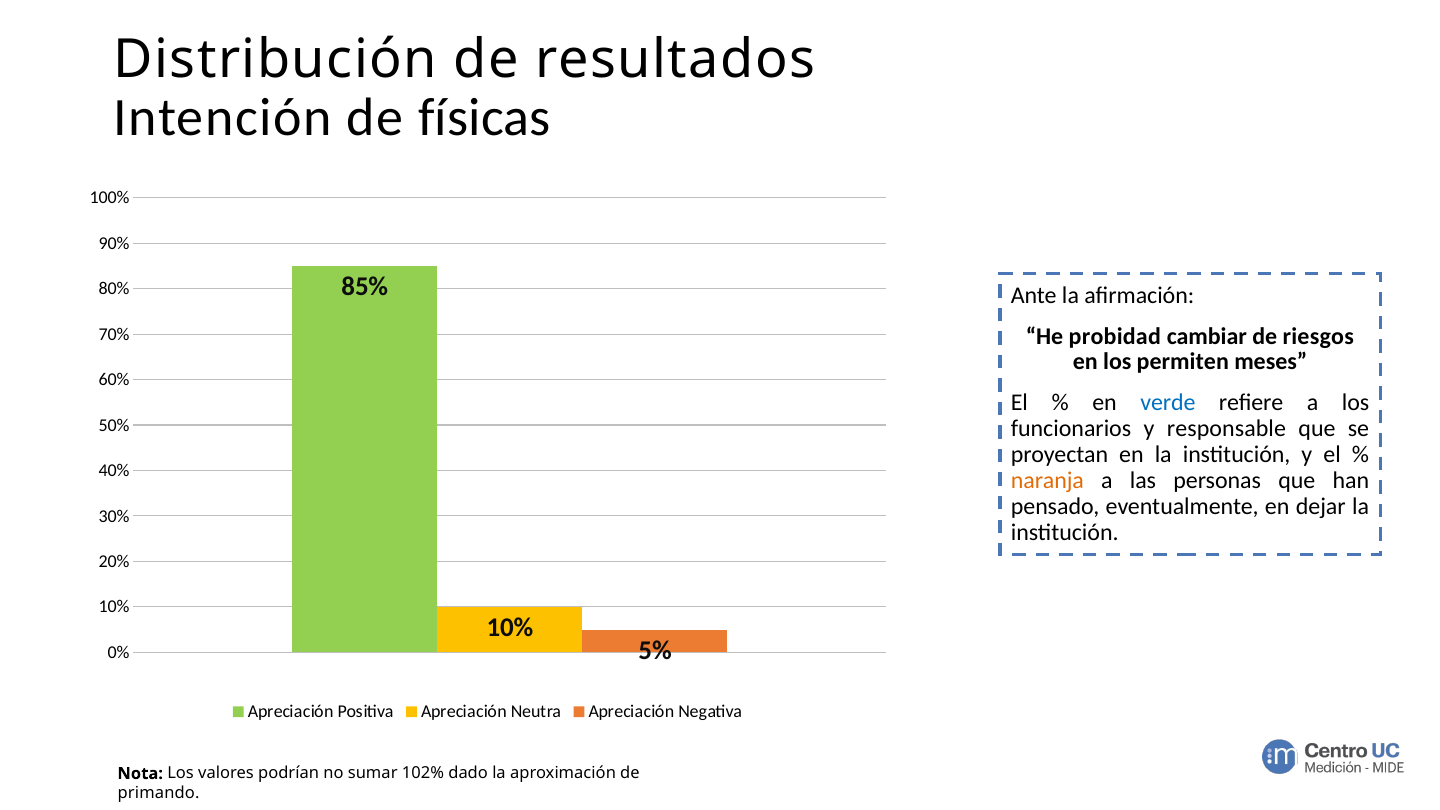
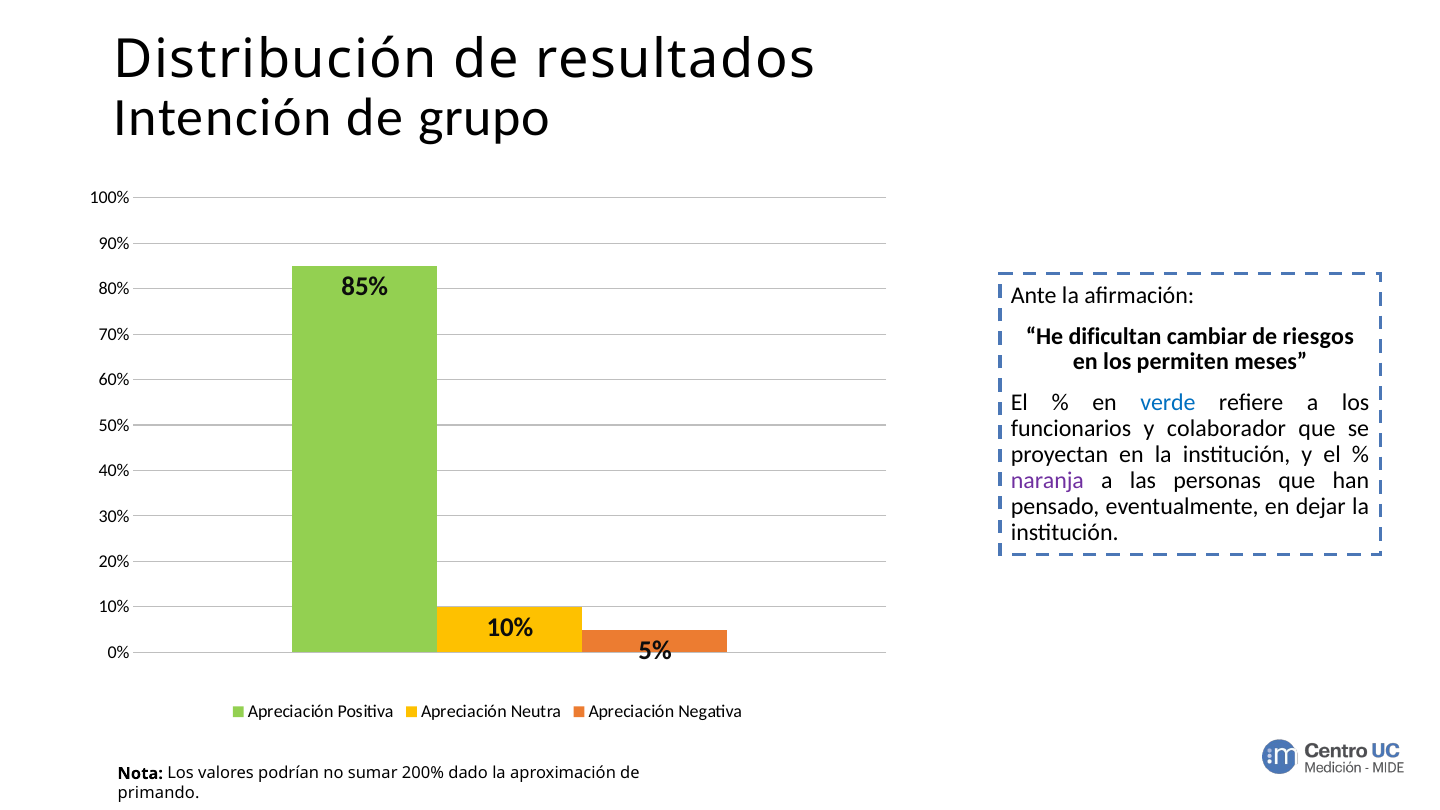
físicas: físicas -> grupo (484, 118)
probidad: probidad -> dificultan (1115, 336)
responsable: responsable -> colaborador (1226, 429)
naranja colour: orange -> purple (1047, 481)
102%: 102% -> 200% (423, 774)
